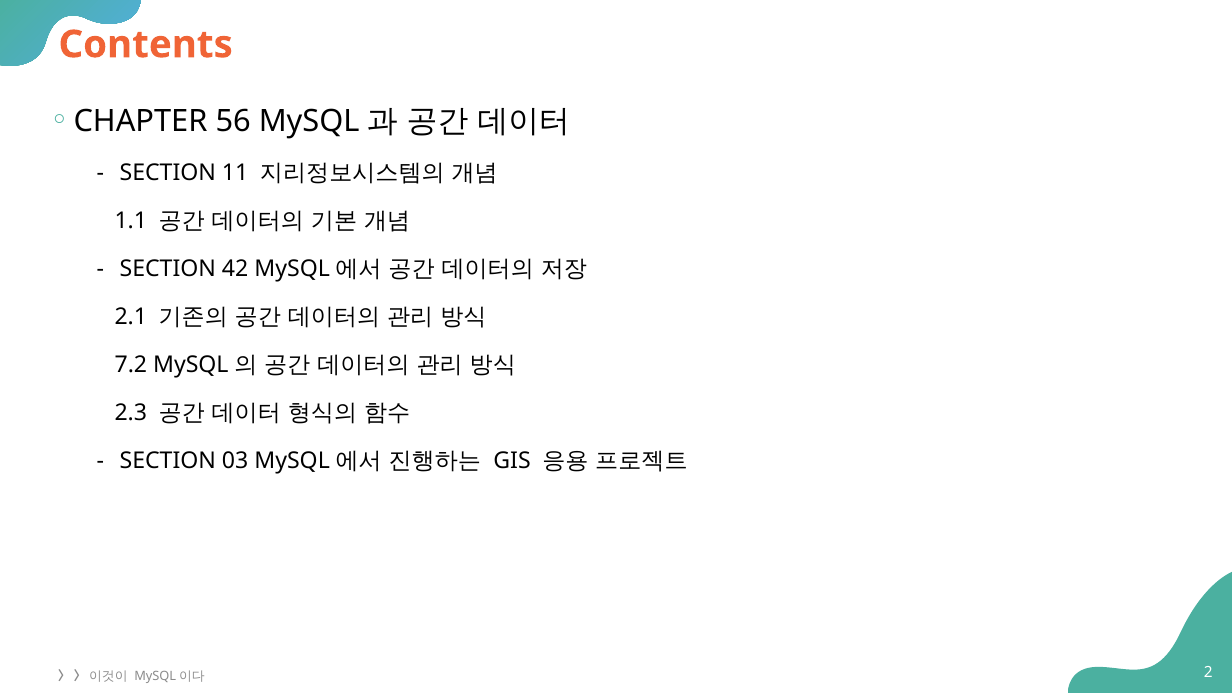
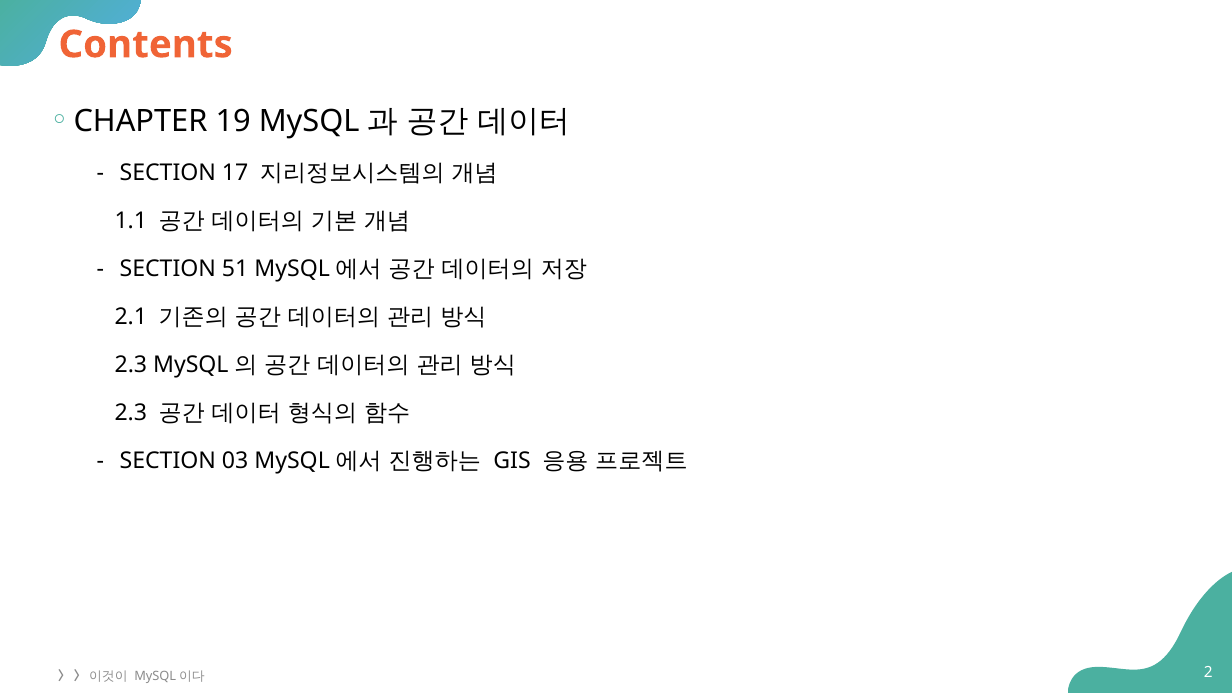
56: 56 -> 19 (233, 121)
11: 11 -> 17 (235, 173)
42: 42 -> 51 (235, 269)
7.2: 7.2 -> 2.3 (131, 365)
